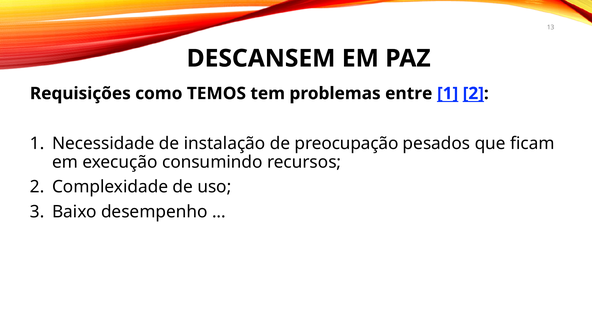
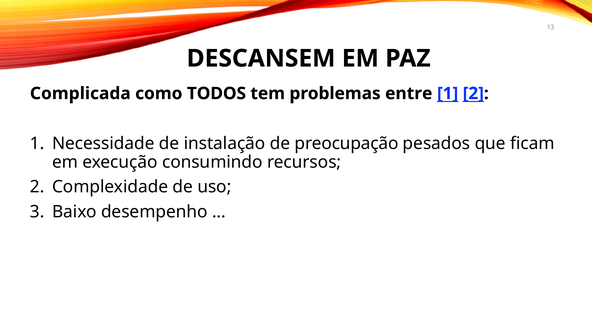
Requisições: Requisições -> Complicada (80, 93)
TEMOS: TEMOS -> TODOS (216, 93)
